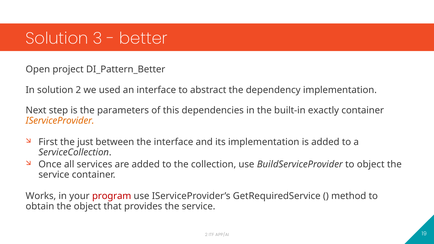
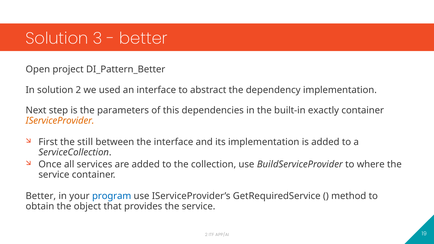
just: just -> still (85, 142)
to object: object -> where (371, 165)
Works: Works -> Better (41, 196)
program colour: red -> blue (112, 196)
